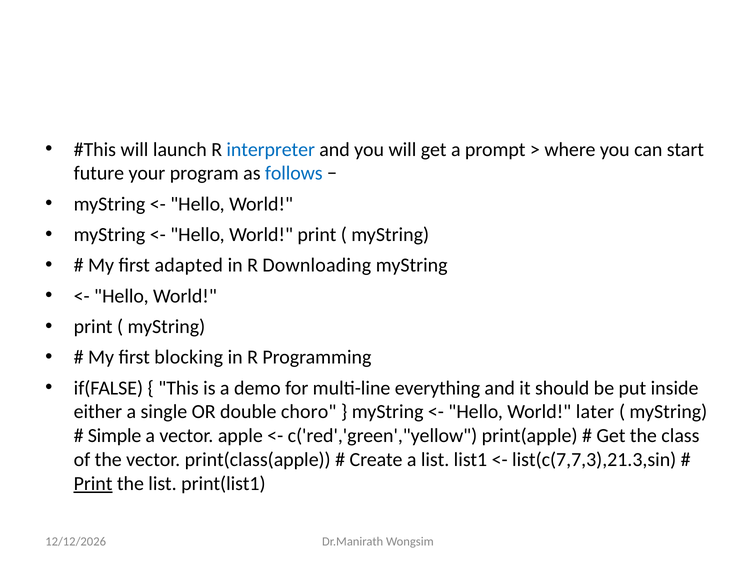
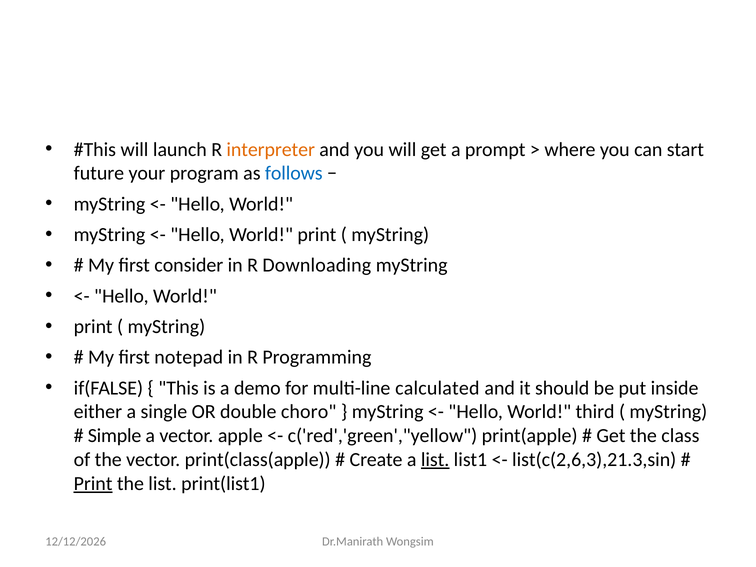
interpreter colour: blue -> orange (271, 149)
adapted: adapted -> consider (189, 265)
blocking: blocking -> notepad (189, 357)
everything: everything -> calculated (437, 388)
later: later -> third (595, 412)
list underline: none -> present (435, 460)
list(c(7,7,3),21.3,sin: list(c(7,7,3),21.3,sin -> list(c(2,6,3),21.3,sin (594, 460)
